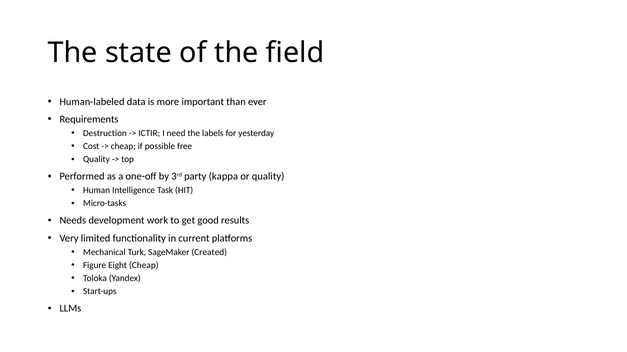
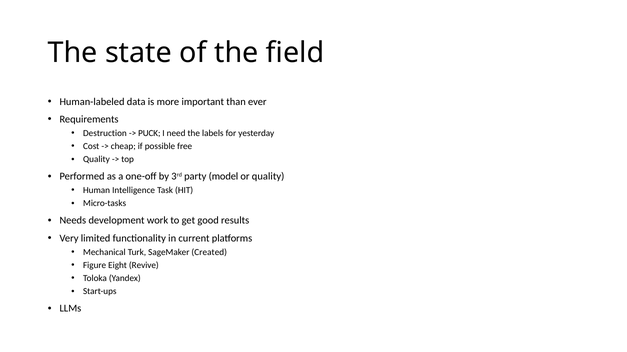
ICTIR: ICTIR -> PUCK (149, 133)
kappa: kappa -> model (223, 177)
Eight Cheap: Cheap -> Revive (144, 266)
